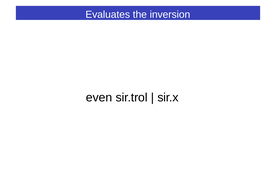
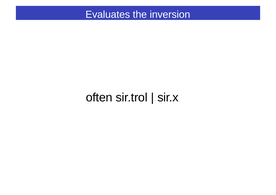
even: even -> often (99, 97)
